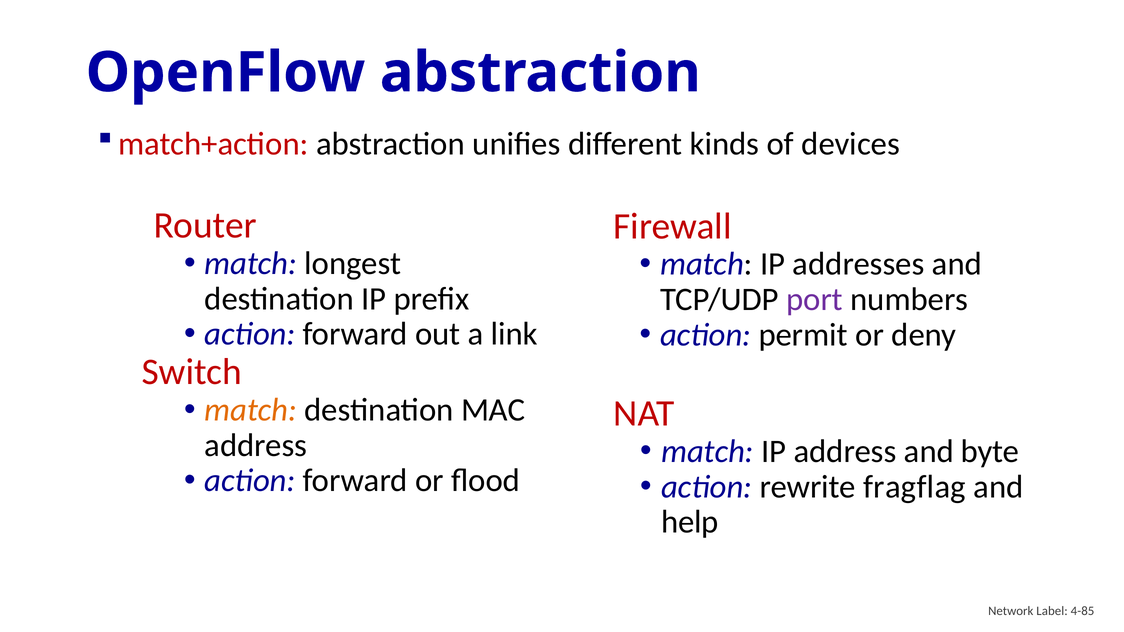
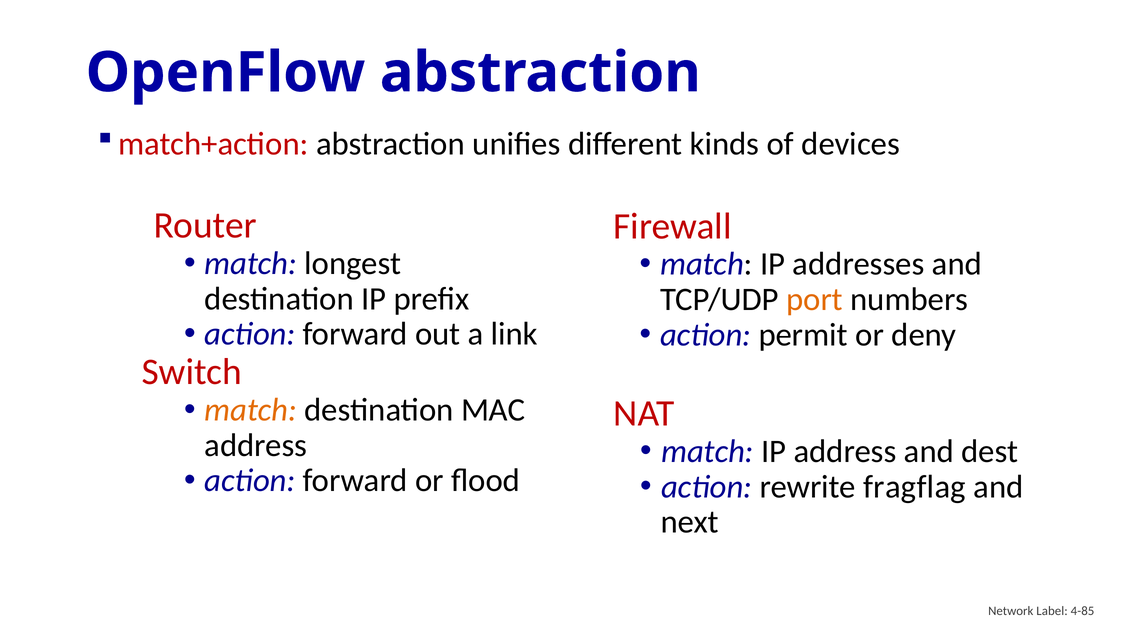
port colour: purple -> orange (814, 300)
byte: byte -> dest (990, 451)
help: help -> next (690, 522)
